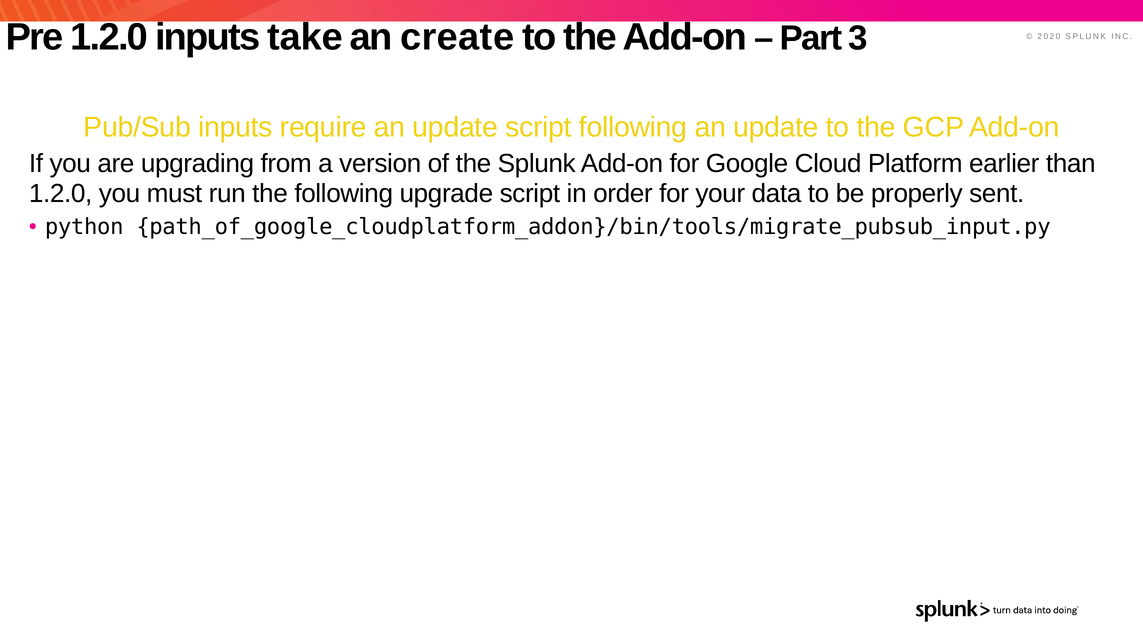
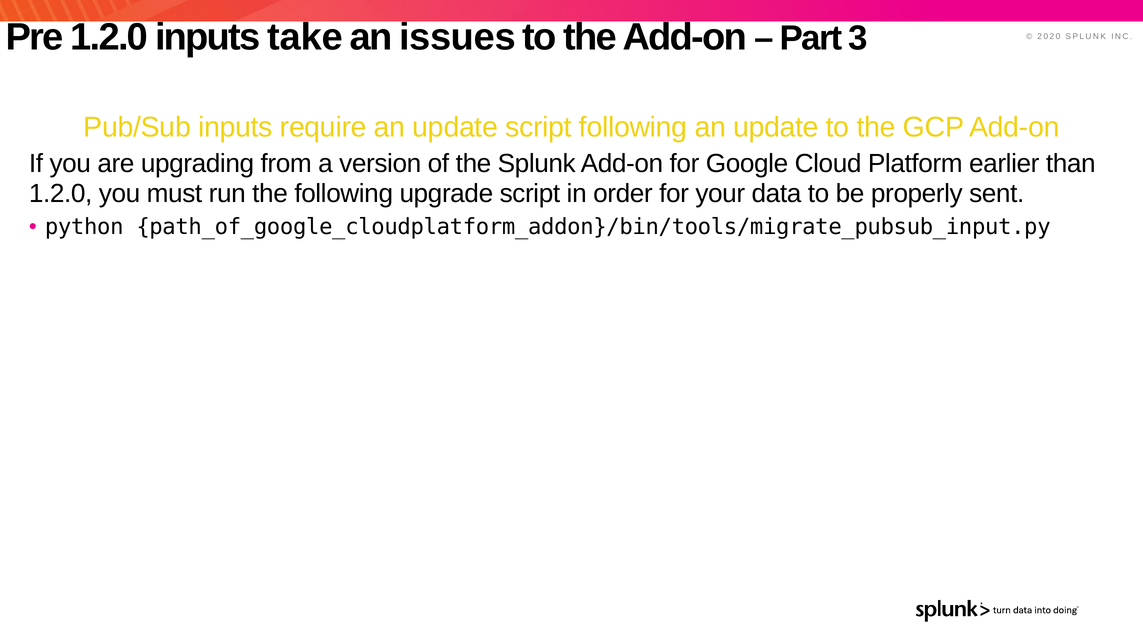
create: create -> issues (458, 37)
